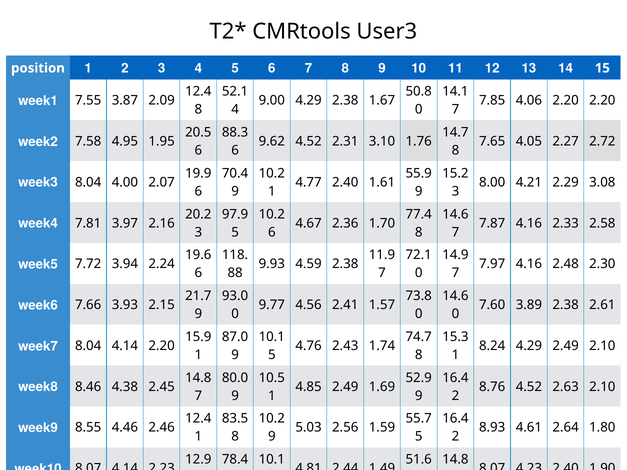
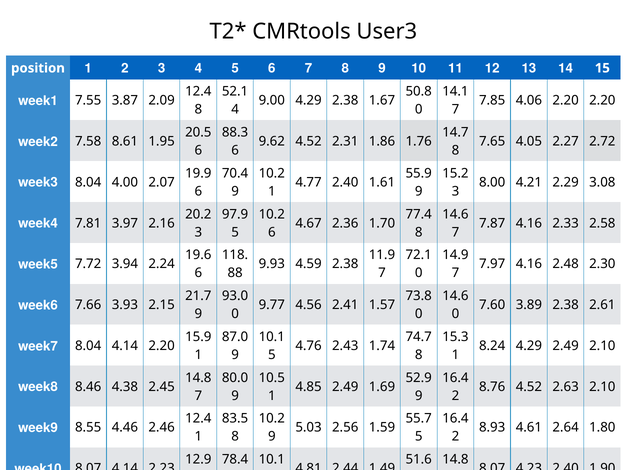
4.95: 4.95 -> 8.61 (125, 141)
3.10: 3.10 -> 1.86 (382, 141)
